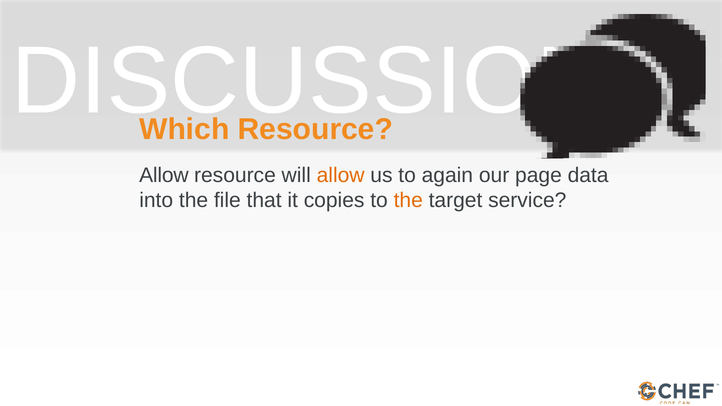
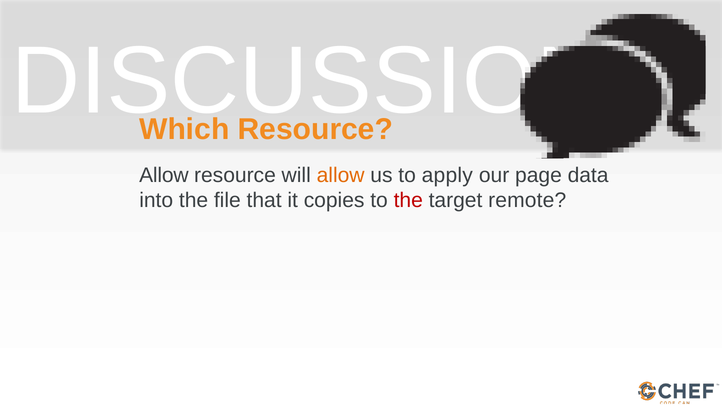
again: again -> apply (447, 175)
the colour: orange -> red (408, 200)
service: service -> remote (527, 200)
